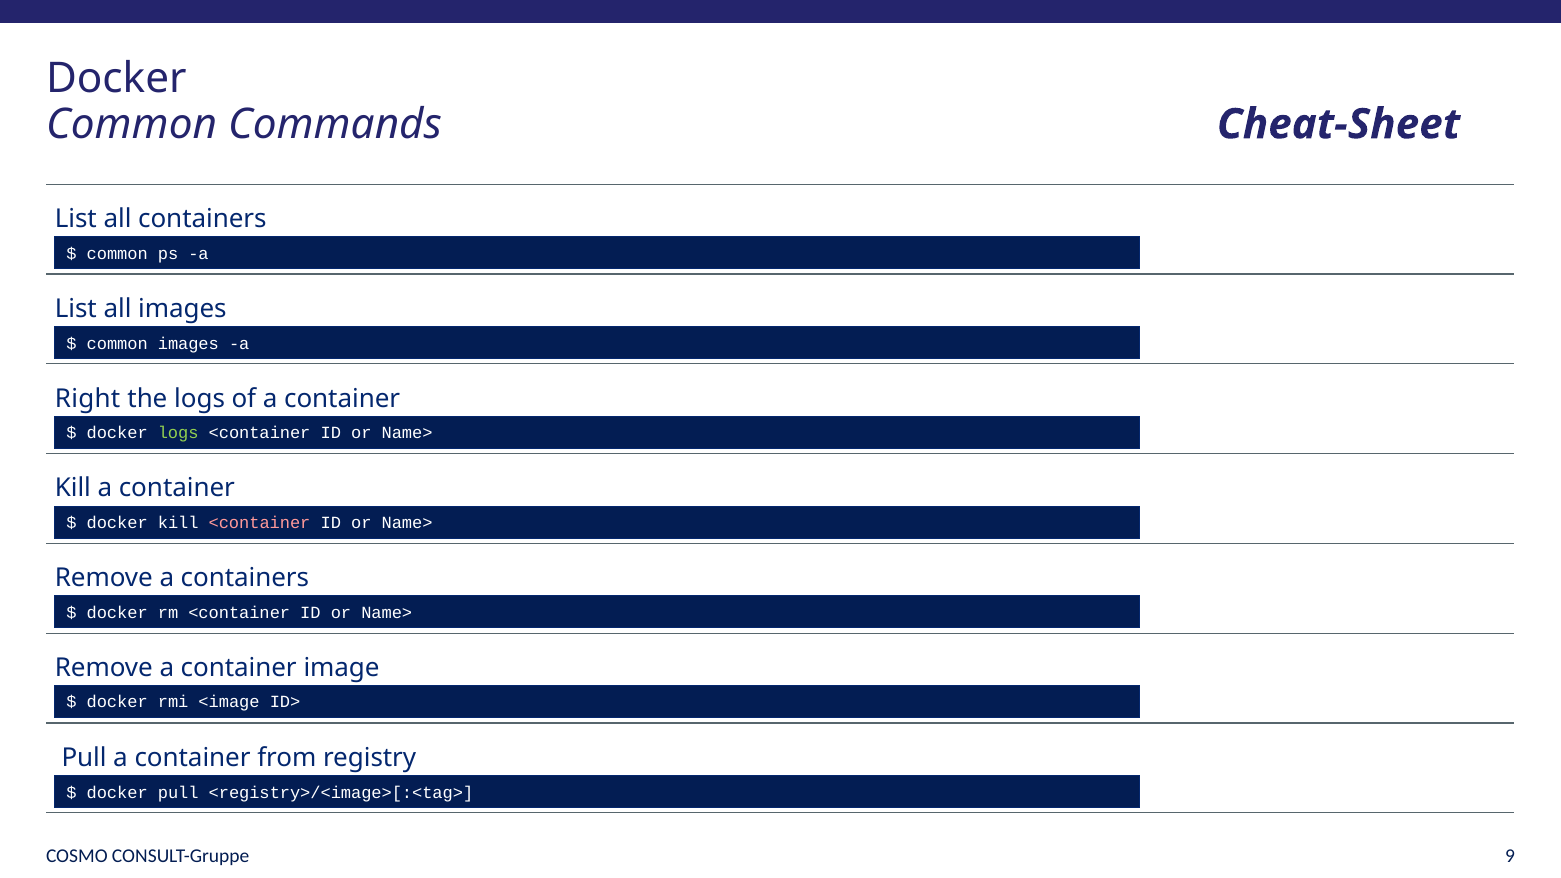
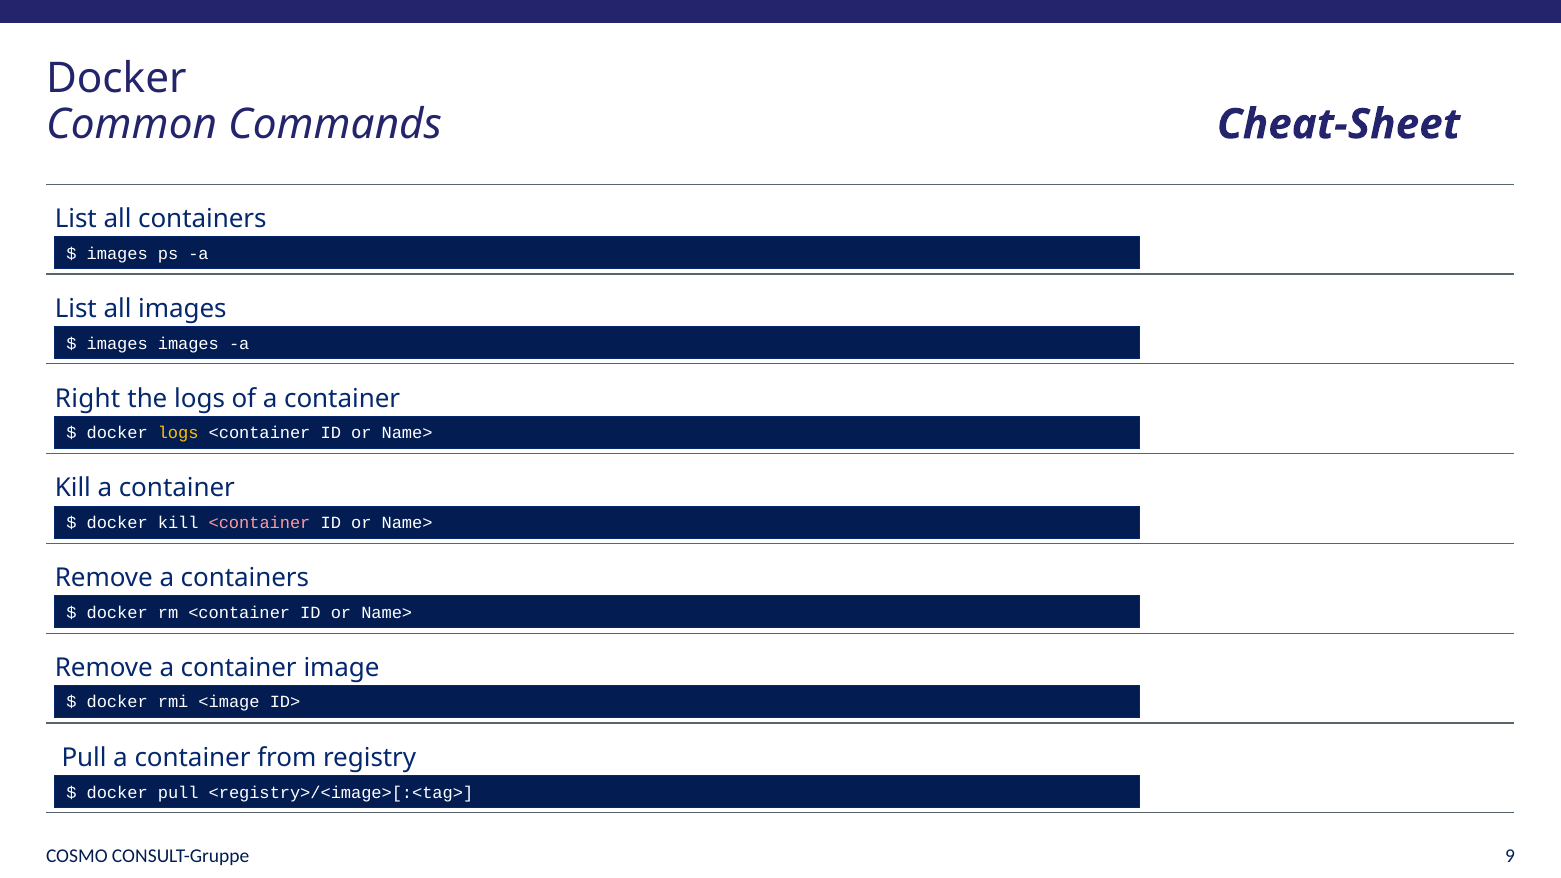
common: common -> images (117, 254)
common: common -> images (117, 344)
logs colour: light green -> yellow (178, 433)
